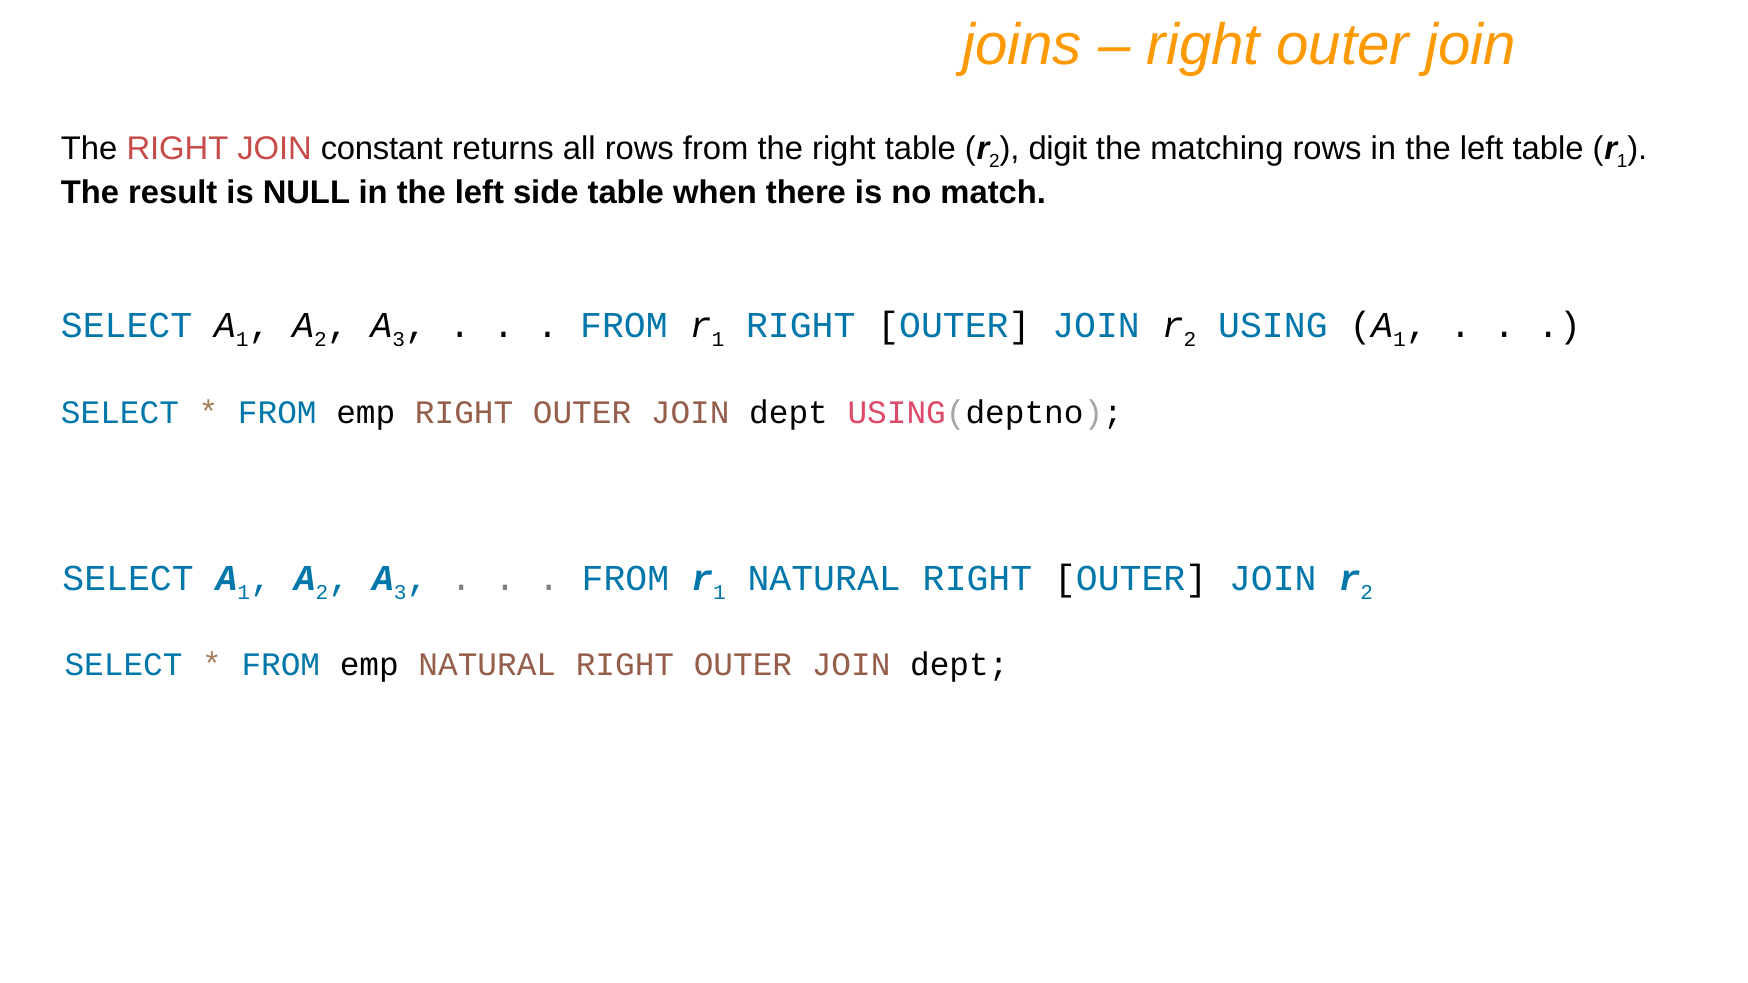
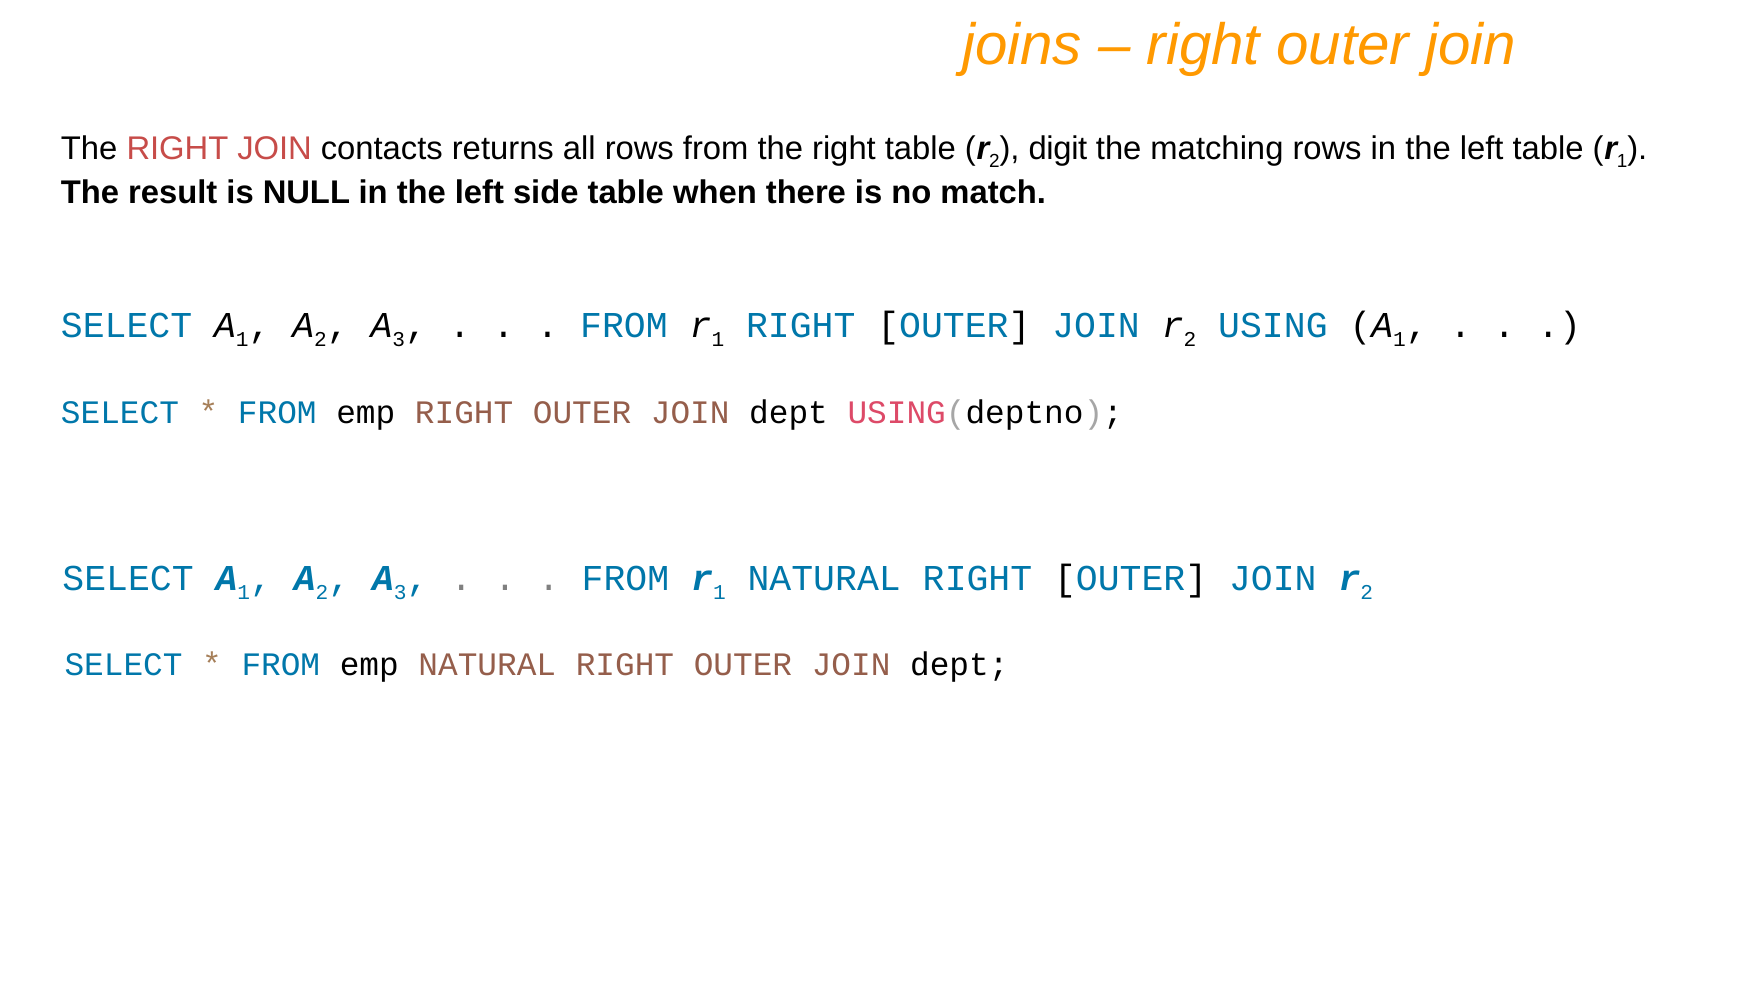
constant: constant -> contacts (382, 149)
